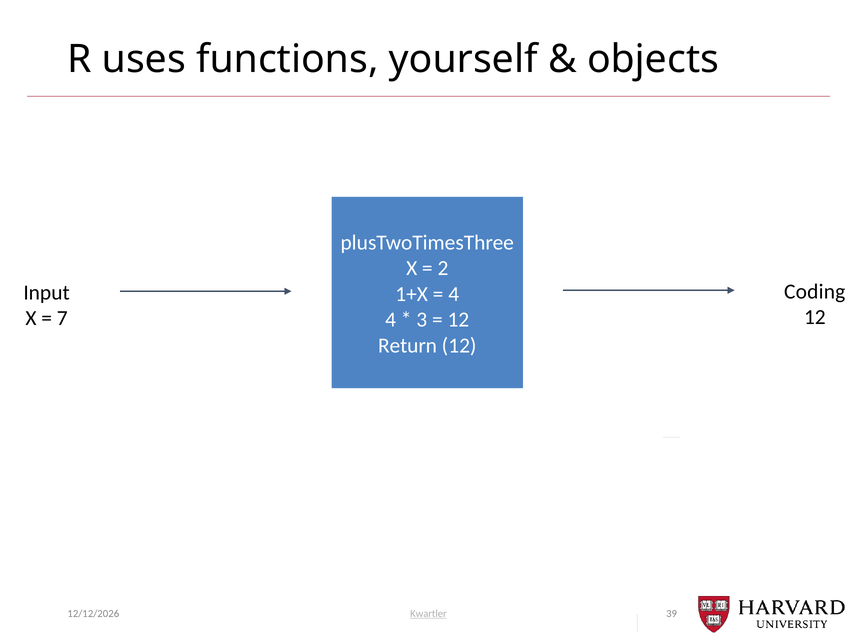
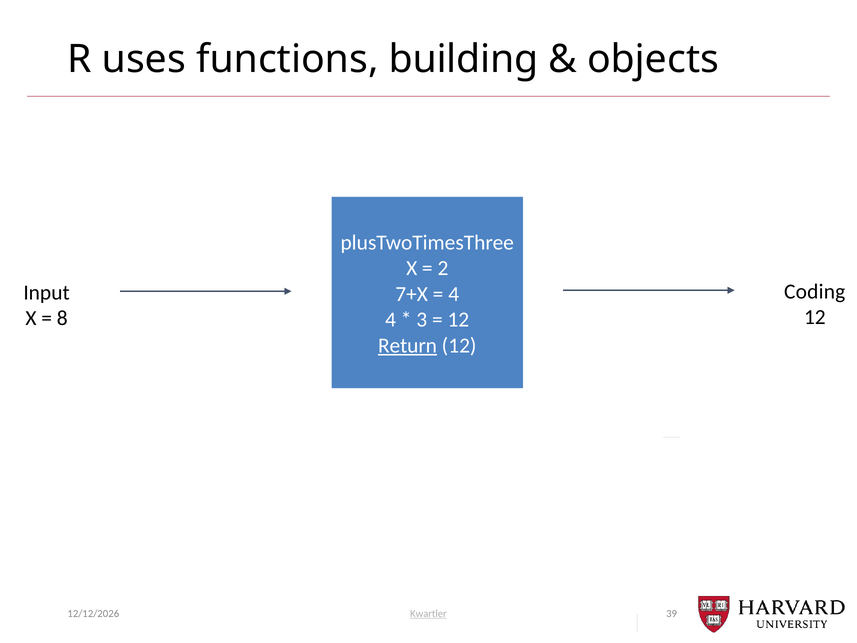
yourself: yourself -> building (463, 59)
1+X: 1+X -> 7+X (412, 294)
7: 7 -> 8 (62, 318)
Return underline: none -> present (408, 345)
